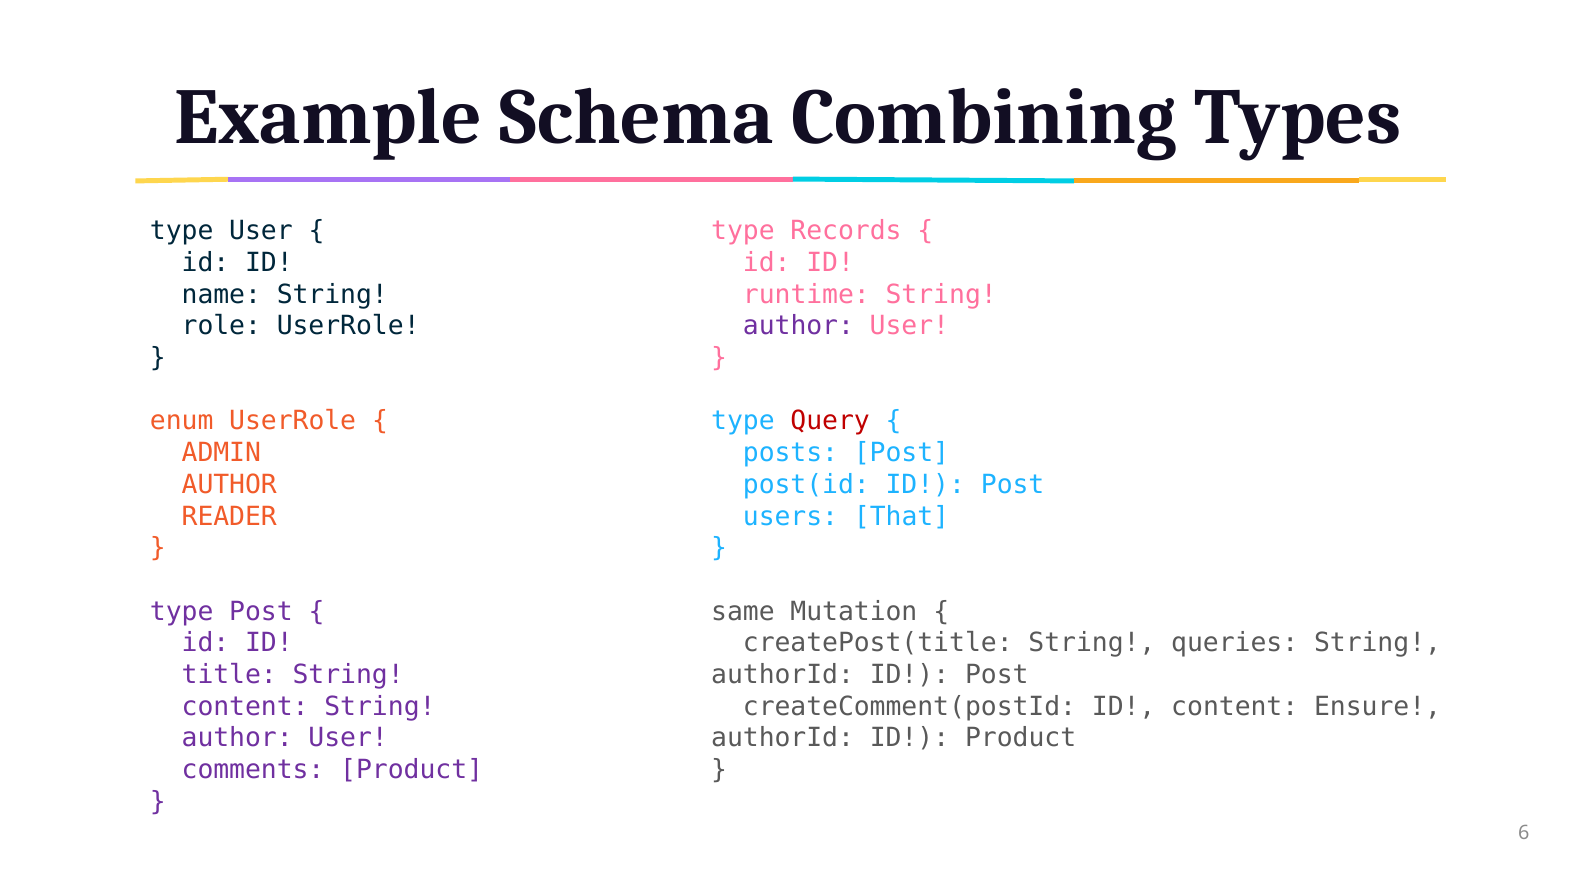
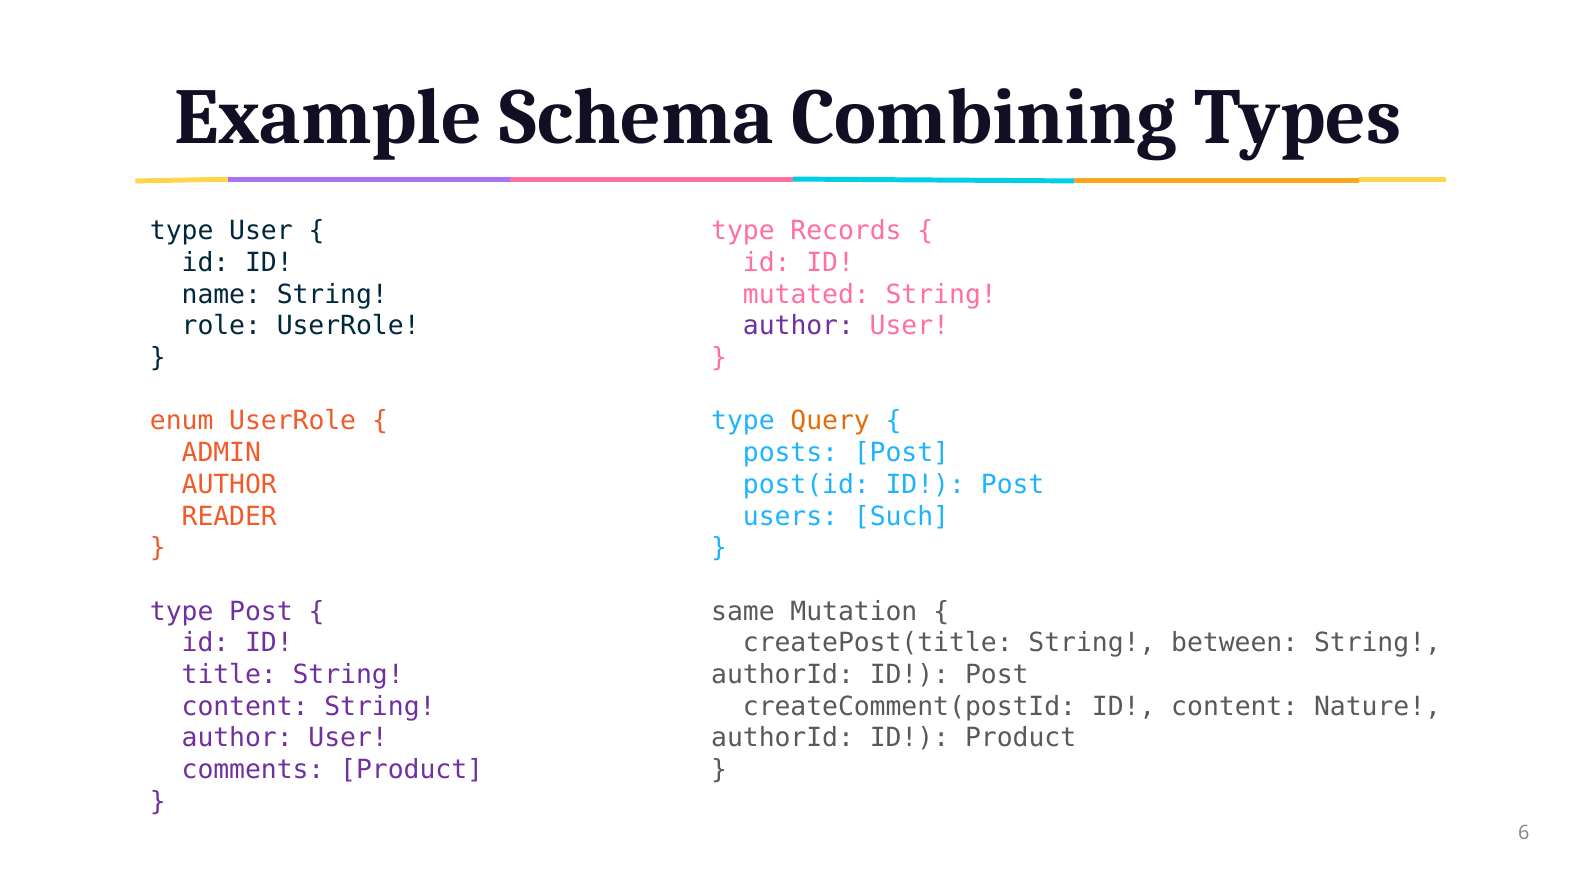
runtime: runtime -> mutated (806, 295)
Query colour: red -> orange (830, 421)
That: That -> Such (902, 516)
queries: queries -> between (1235, 643)
Ensure: Ensure -> Nature (1378, 707)
